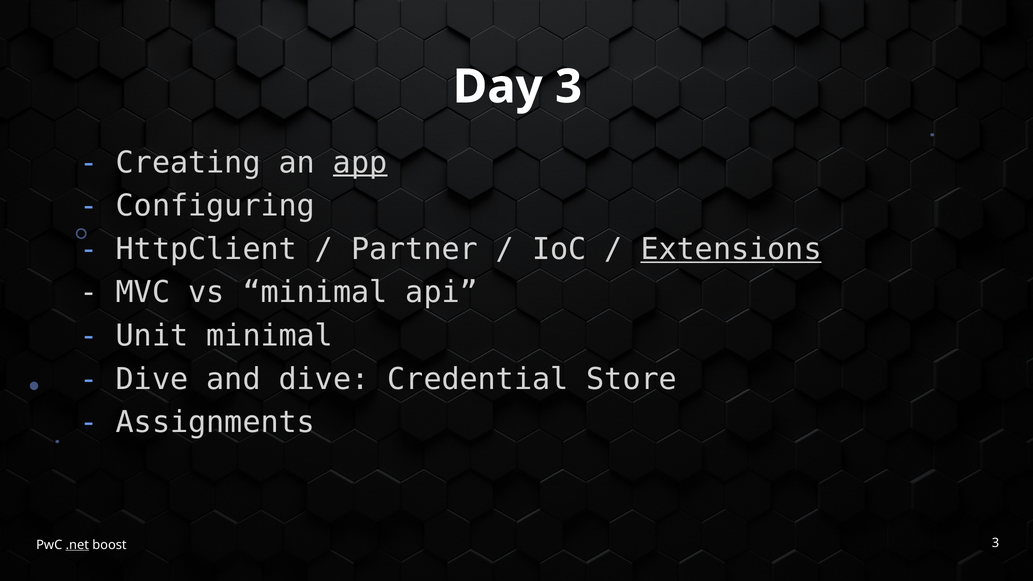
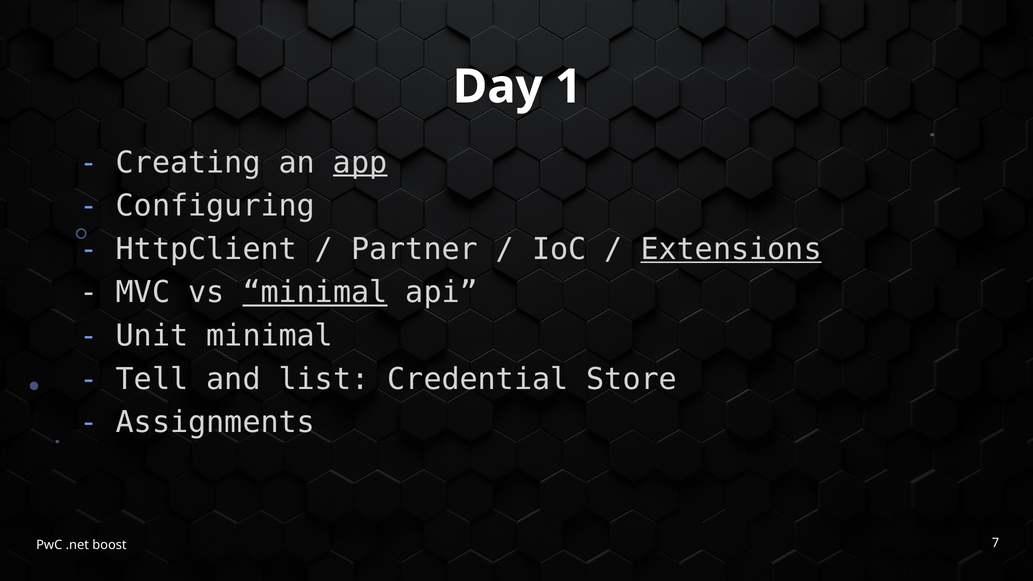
Day 3: 3 -> 1 (569, 87)
minimal underline: none -> present (315, 293)
Dive: Dive -> Tell (152, 379)
and dive: dive -> list (324, 379)
.net underline: present -> none (77, 545)
boost 3: 3 -> 7 (996, 543)
